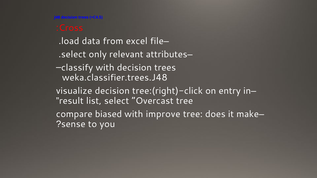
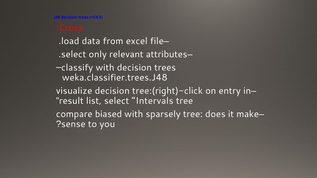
Overcast: Overcast -> Intervals (153, 101)
improve: improve -> sparsely (163, 114)
